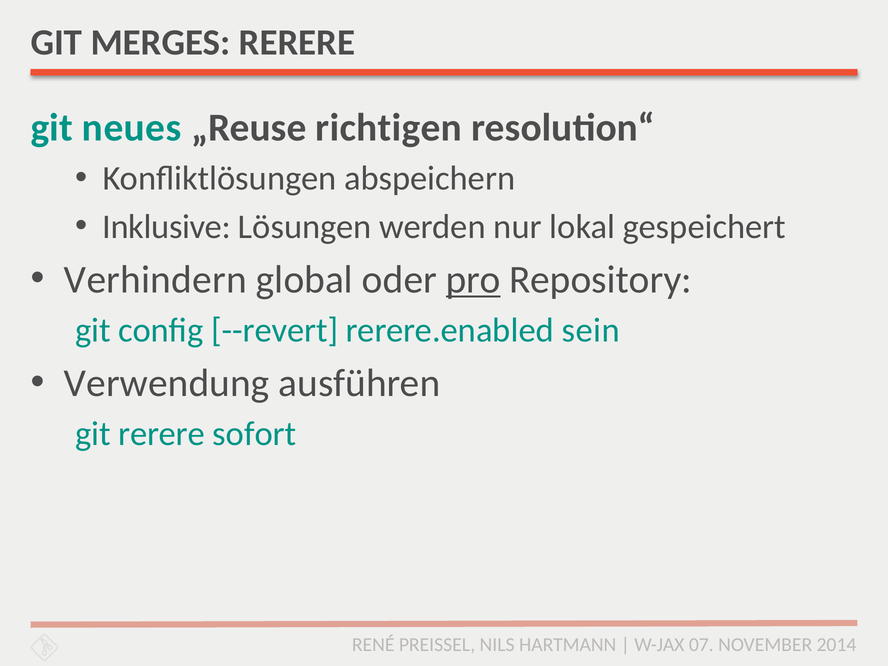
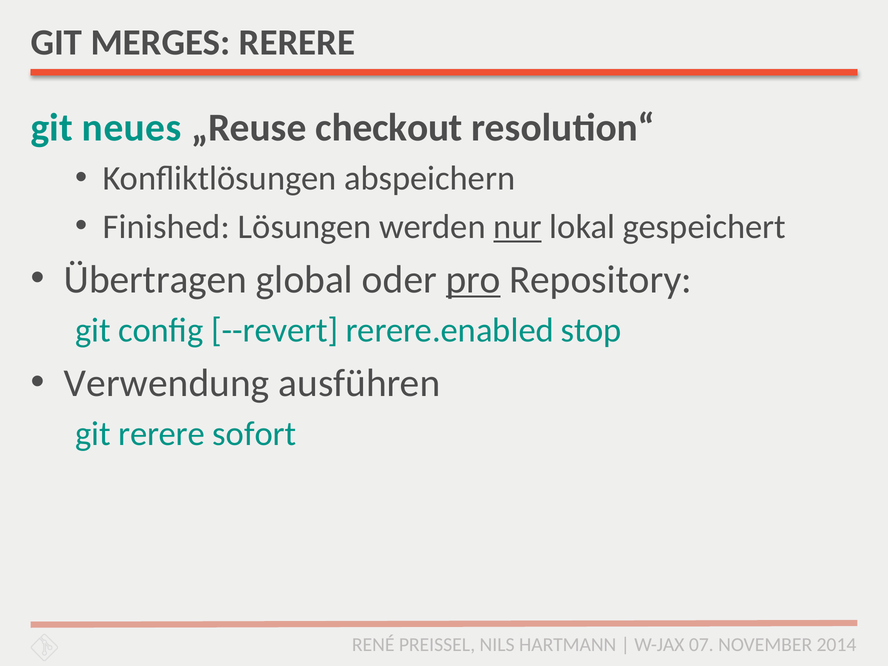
richtigen: richtigen -> checkout (389, 128)
Inklusive: Inklusive -> Finished (166, 227)
nur underline: none -> present (518, 227)
Verhindern: Verhindern -> Übertragen (156, 279)
sein: sein -> stop (591, 330)
